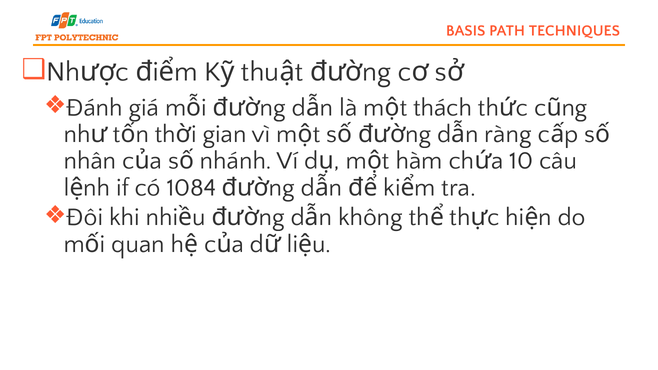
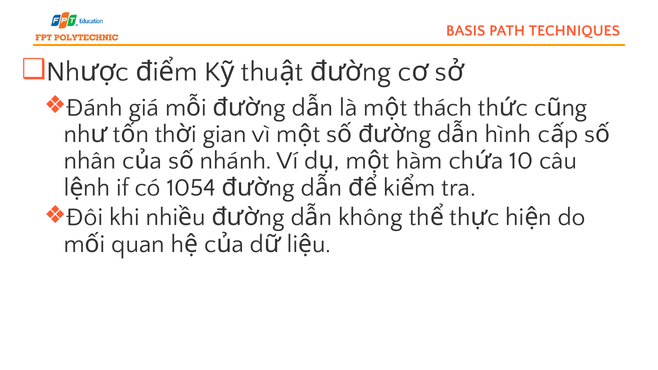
ràng: ràng -> hình (508, 134)
1084: 1084 -> 1054 (191, 187)
